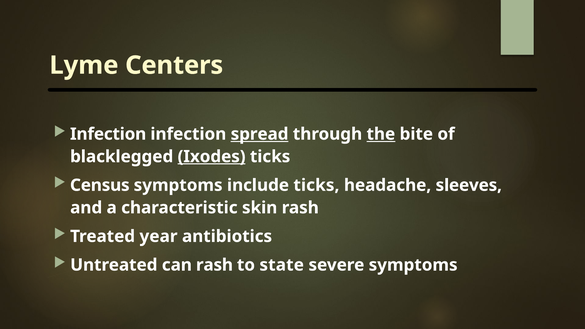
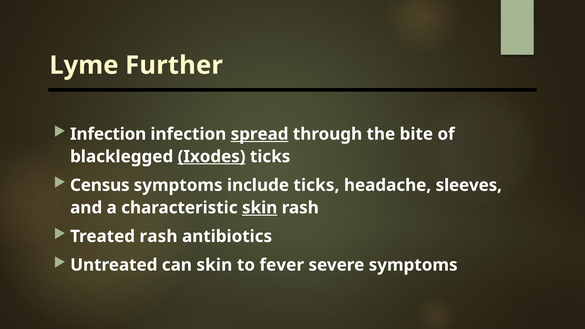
Centers: Centers -> Further (174, 65)
the underline: present -> none (381, 134)
skin underline: none -> present (260, 208)
Treated year: year -> rash (158, 236)
can rash: rash -> skin (214, 265)
state: state -> fever (282, 265)
